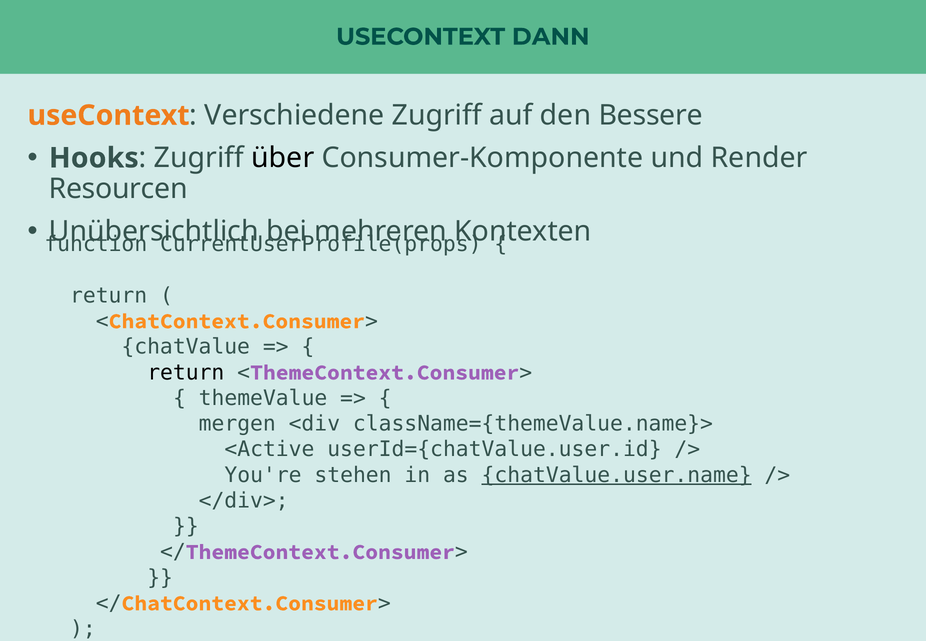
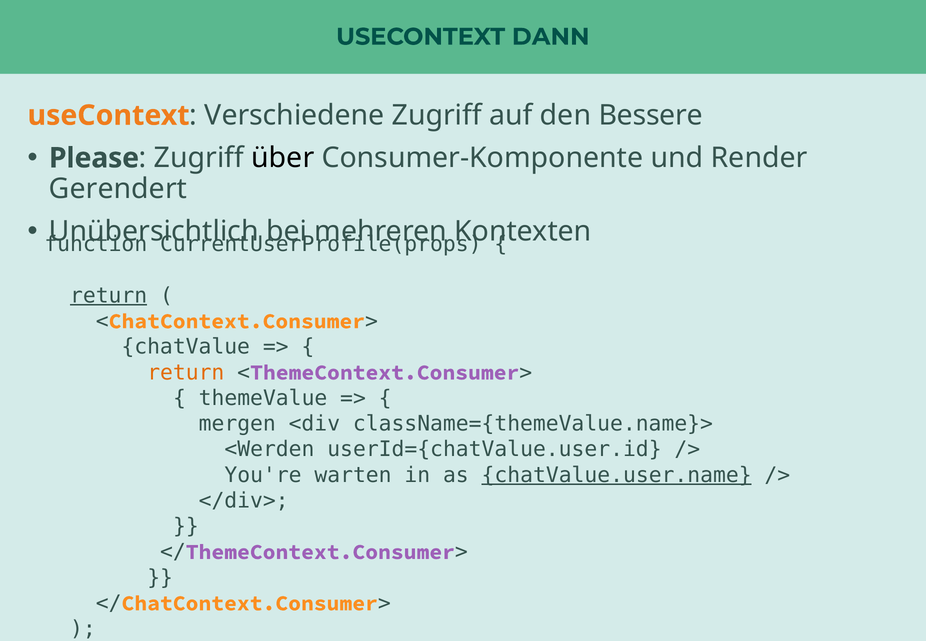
Hooks: Hooks -> Please (94, 158)
Resourcen: Resourcen -> Gerendert (118, 189)
return underline: none -> present (109, 296)
return colour: black -> orange (186, 373)
<Active: <Active -> <Werden (269, 449)
stehen: stehen -> warten (353, 475)
